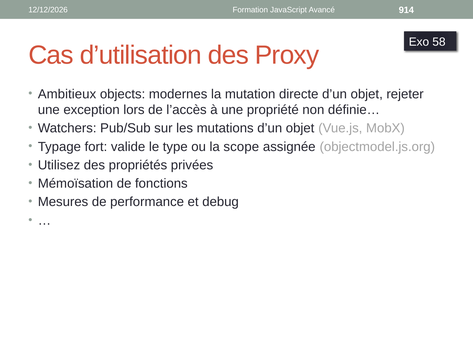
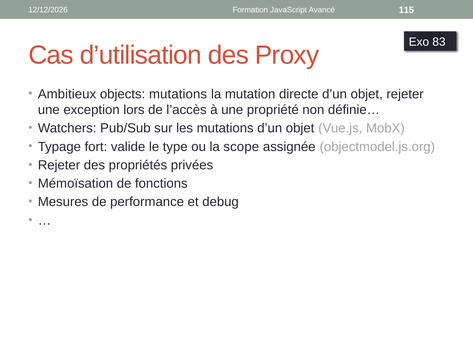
914: 914 -> 115 (406, 10)
58: 58 -> 83 (439, 42)
objects modernes: modernes -> mutations (178, 94)
Utilisez: Utilisez -> Rejeter (59, 165)
